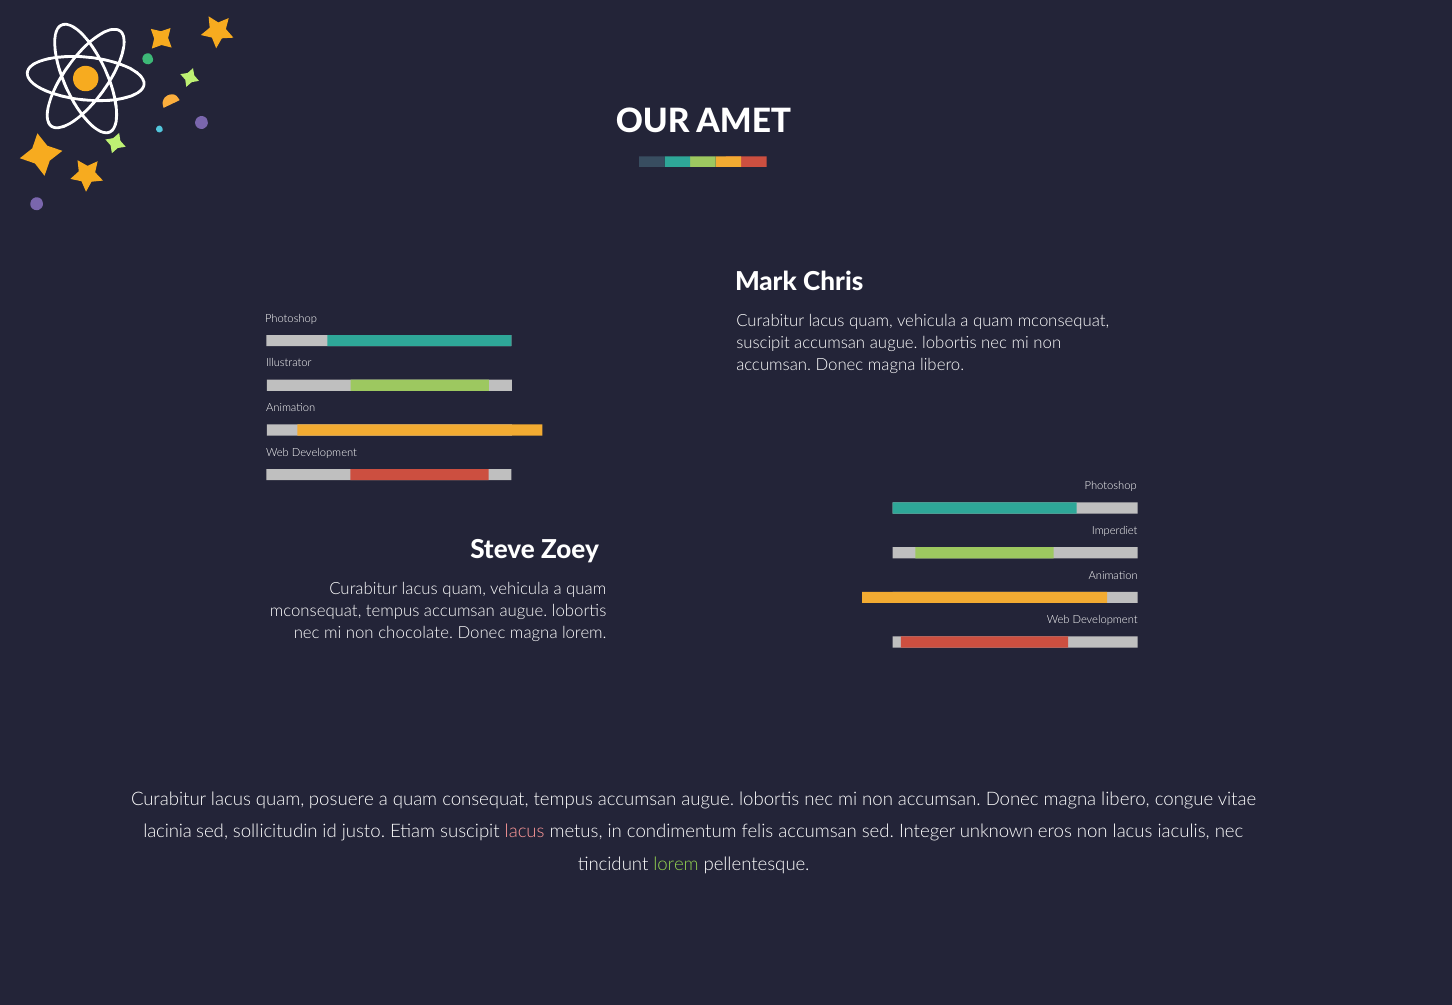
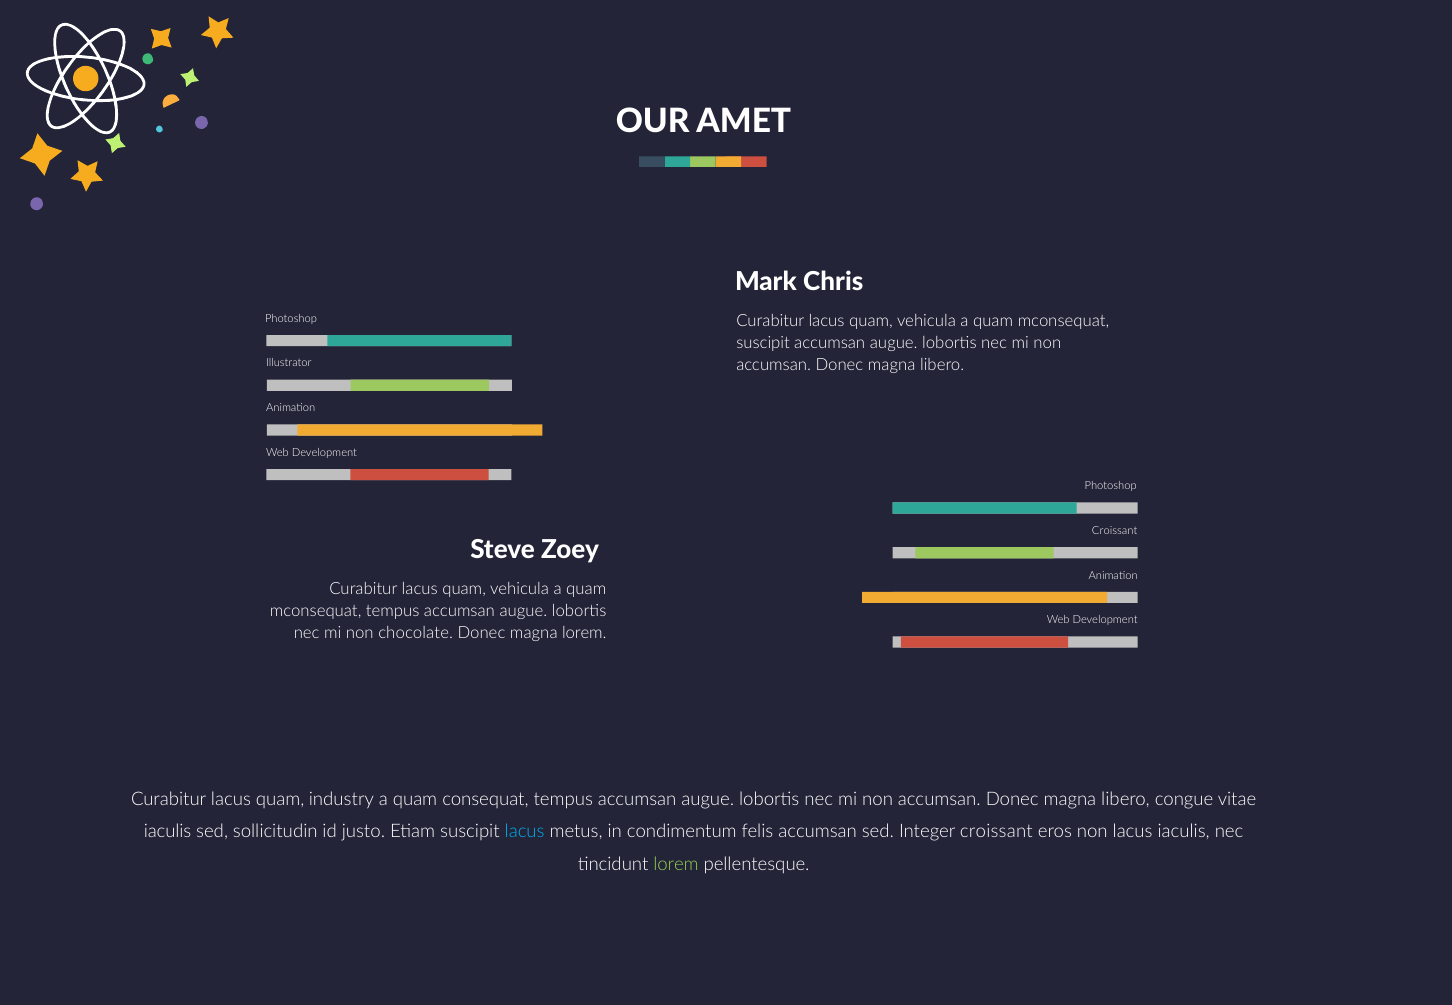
Imperdiet: Imperdiet -> Croissant (1115, 531)
posuere: posuere -> industry (341, 800)
lacinia: lacinia -> iaculis (168, 832)
lacus colour: pink -> light blue (525, 832)
Integer unknown: unknown -> croissant (996, 832)
